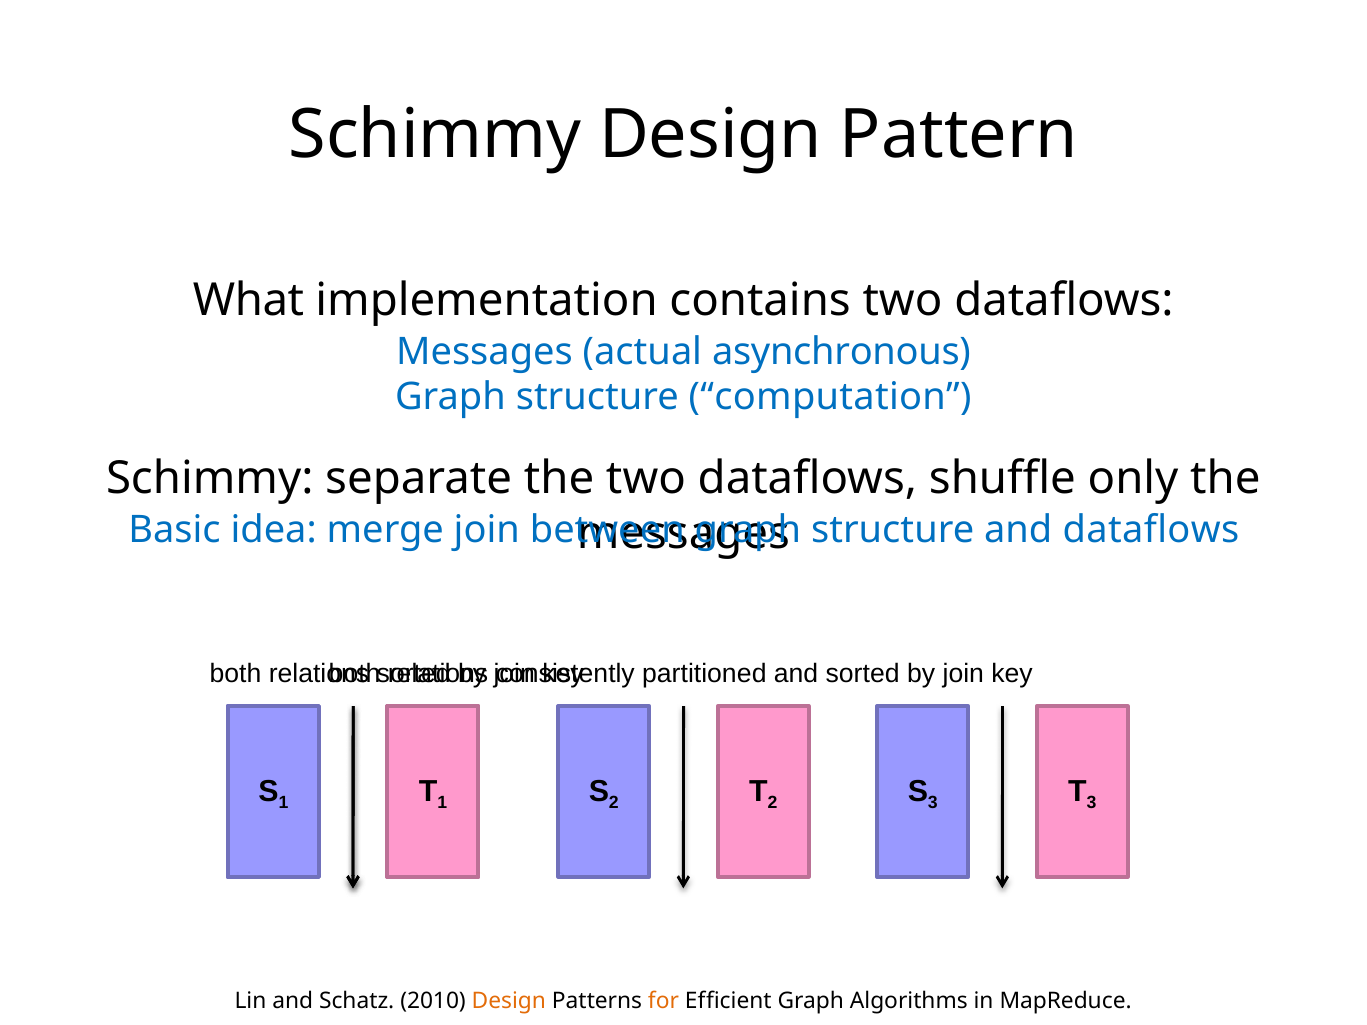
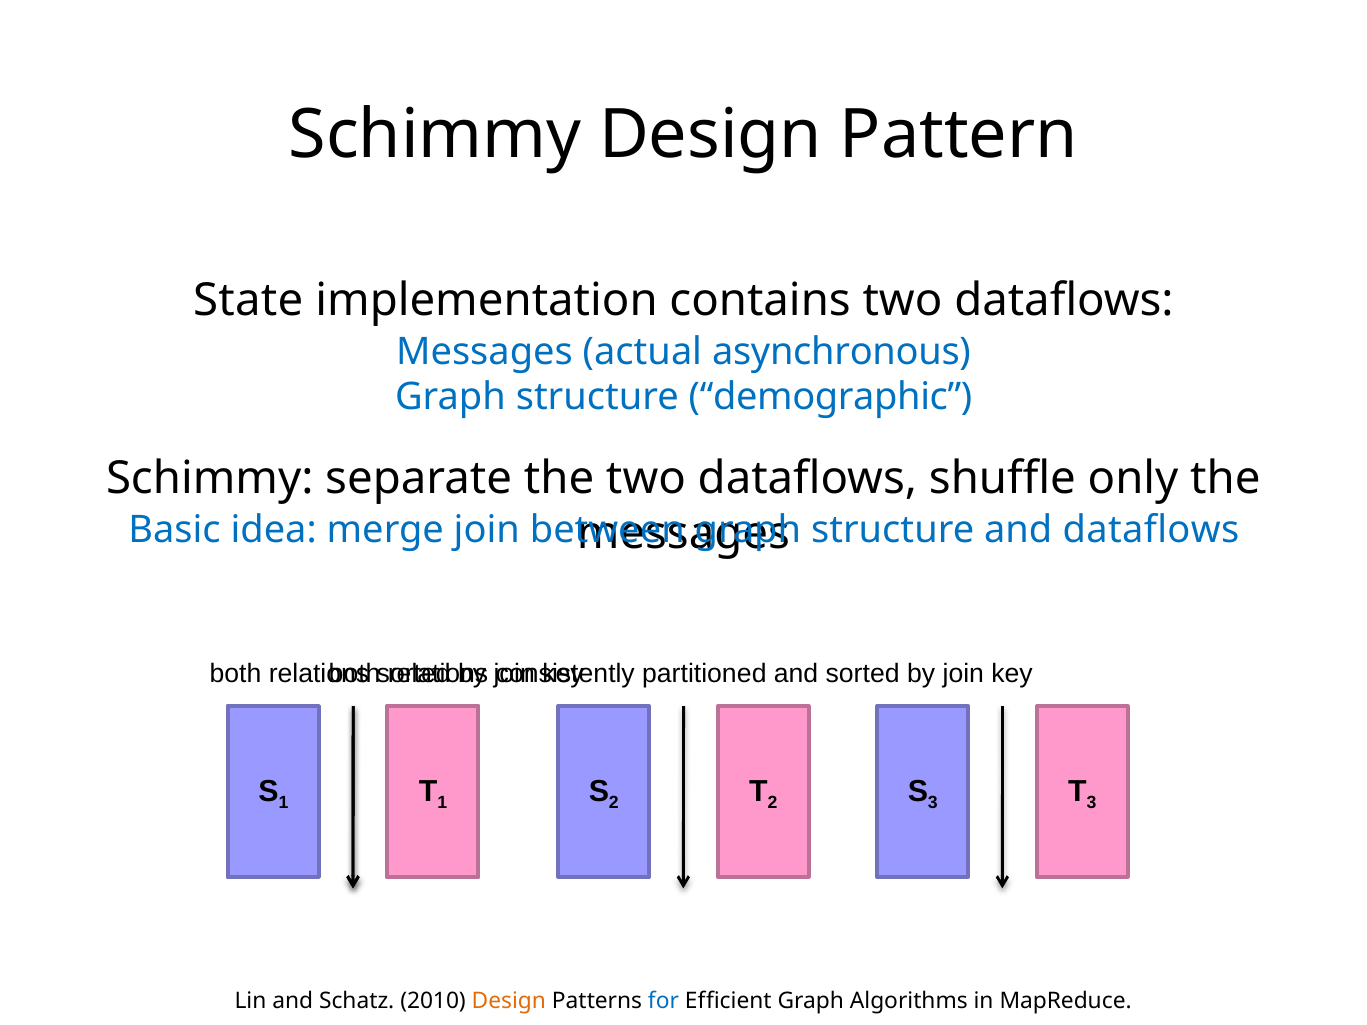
What: What -> State (248, 300)
computation: computation -> demographic (830, 398)
for colour: orange -> blue (663, 1002)
